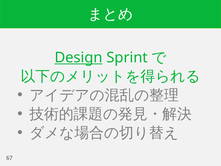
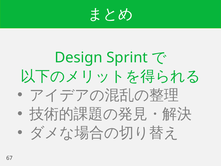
Design underline: present -> none (79, 57)
